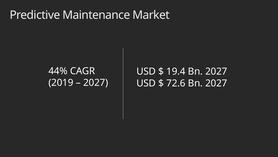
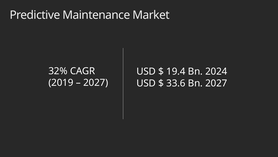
44%: 44% -> 32% (58, 71)
19.4 Bn 2027: 2027 -> 2024 (216, 71)
72.6: 72.6 -> 33.6 (176, 83)
